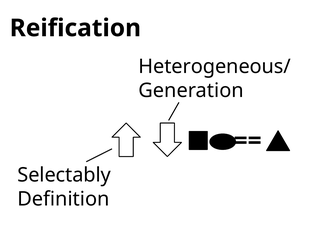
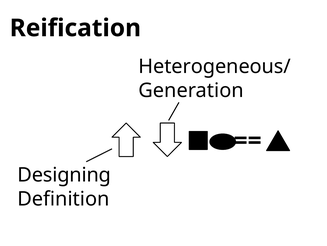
Selectably: Selectably -> Designing (64, 174)
